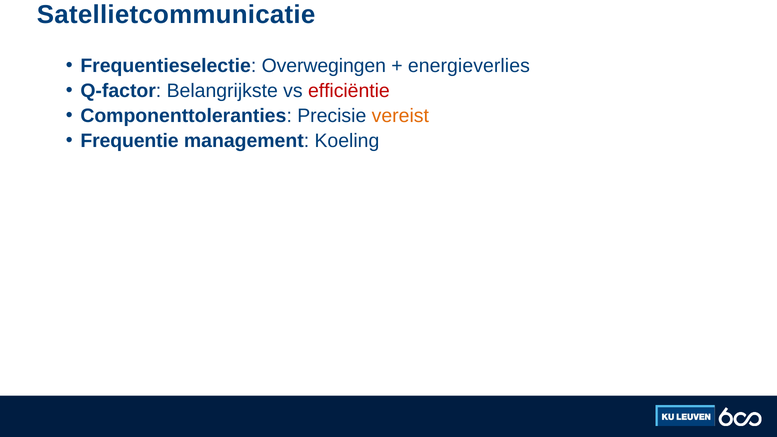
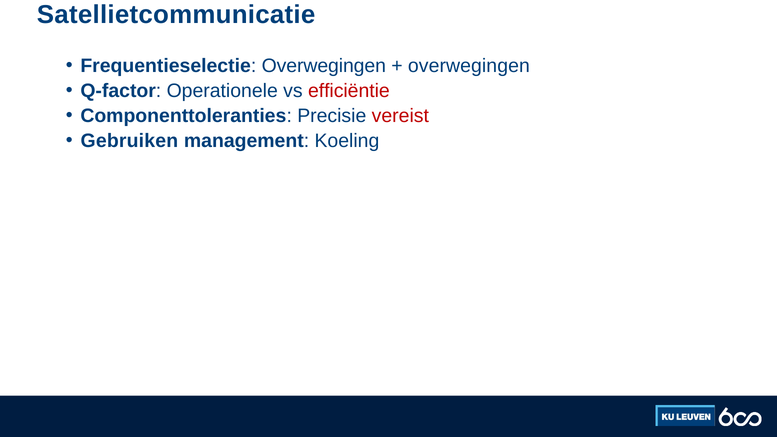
energieverlies: energieverlies -> overwegingen (469, 66)
Belangrijkste: Belangrijkste -> Operationele (222, 91)
vereist colour: orange -> red (400, 116)
Frequentie: Frequentie -> Gebruiken (129, 141)
